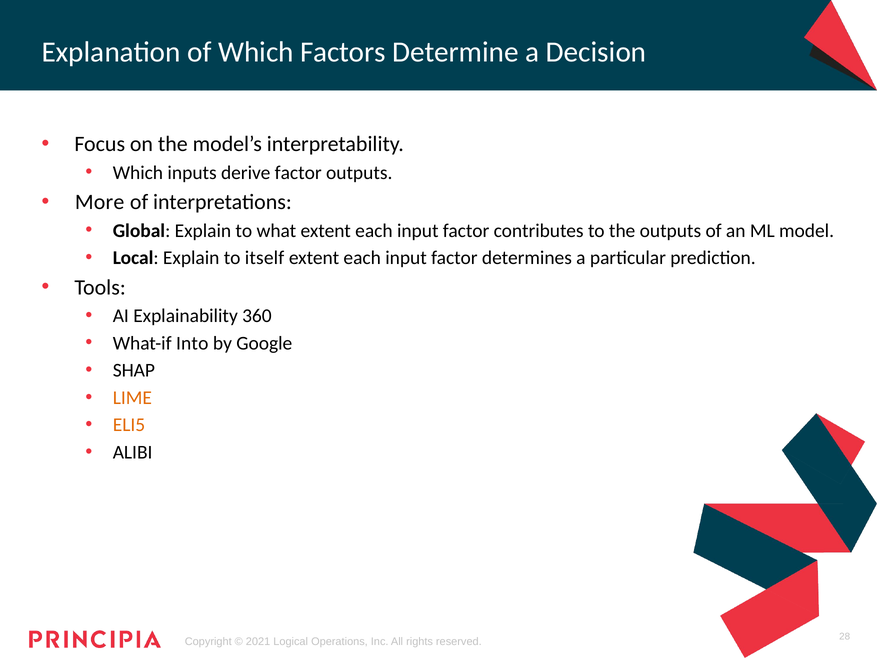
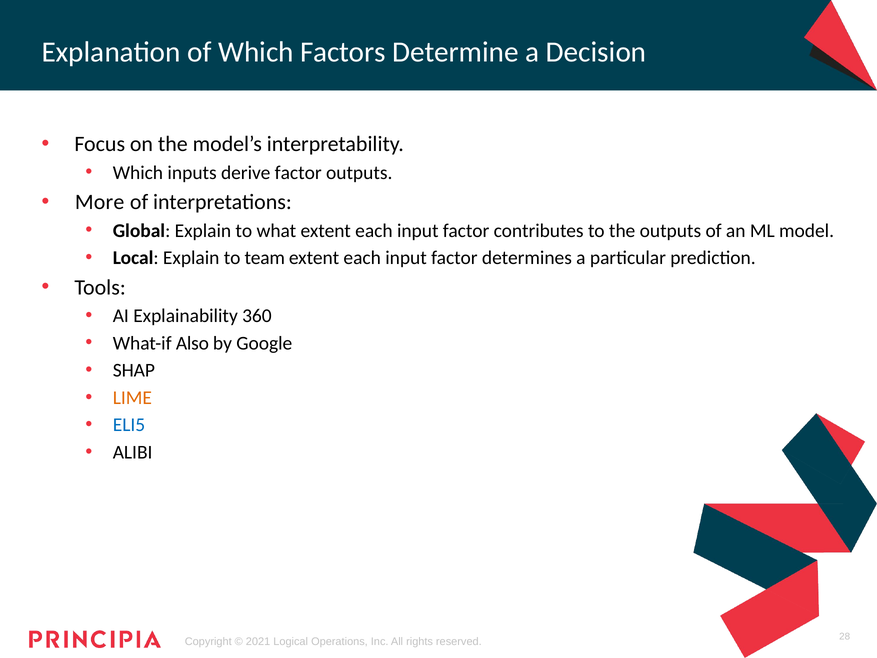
itself: itself -> team (265, 258)
Into: Into -> Also (192, 343)
ELI5 colour: orange -> blue (129, 425)
